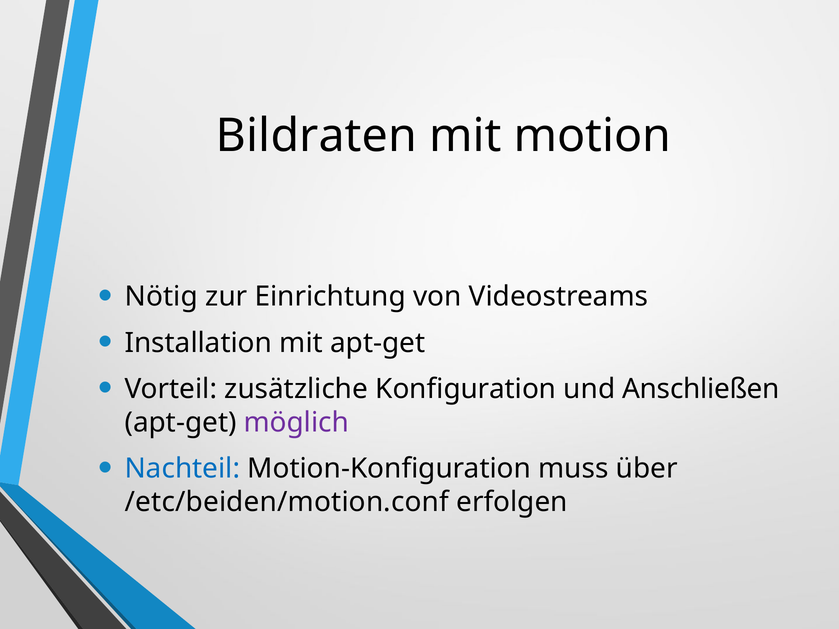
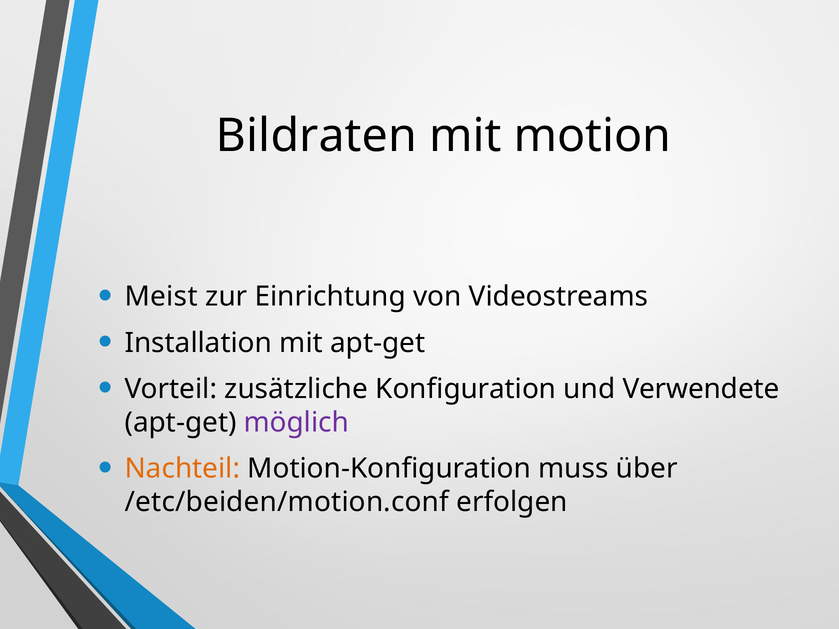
Nötig: Nötig -> Meist (161, 297)
Anschließen: Anschließen -> Verwendete (701, 389)
Nachteil colour: blue -> orange (182, 469)
